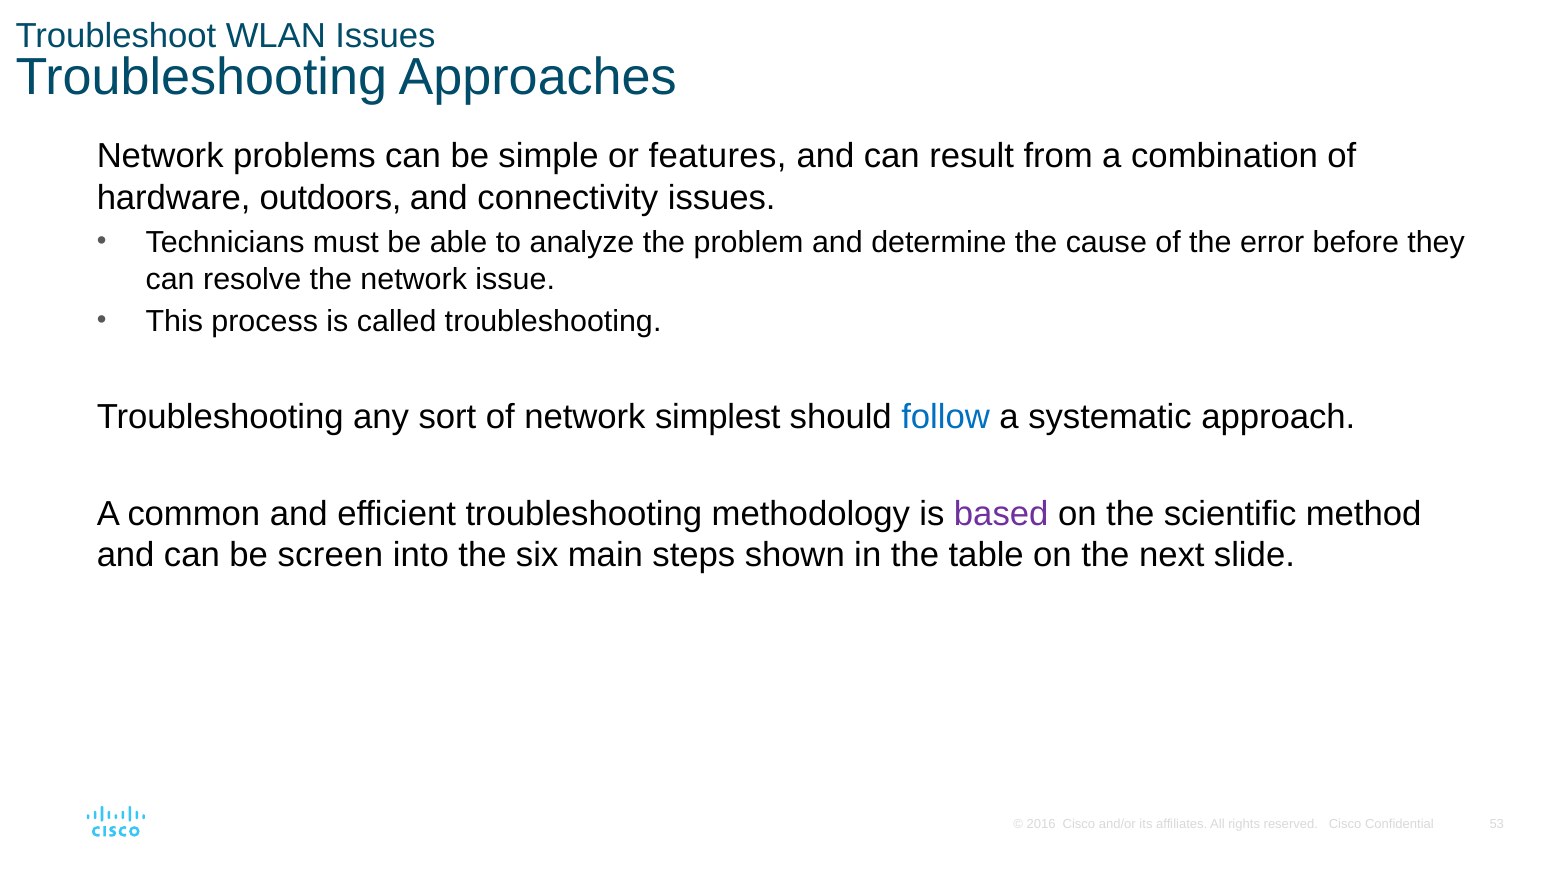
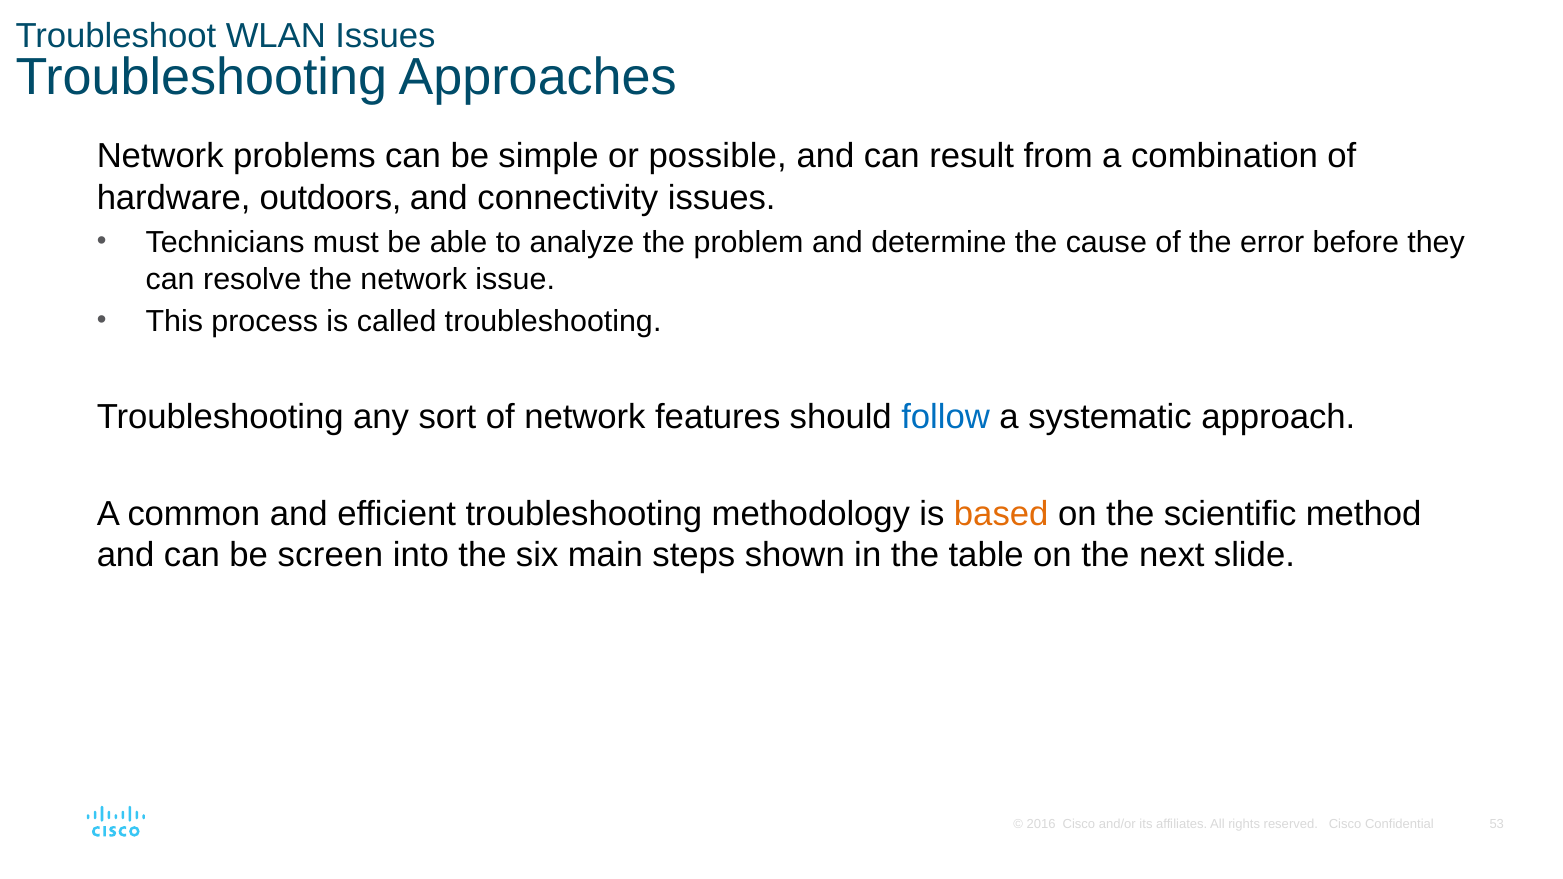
features: features -> possible (718, 156)
simplest: simplest -> features (718, 417)
based colour: purple -> orange (1001, 514)
